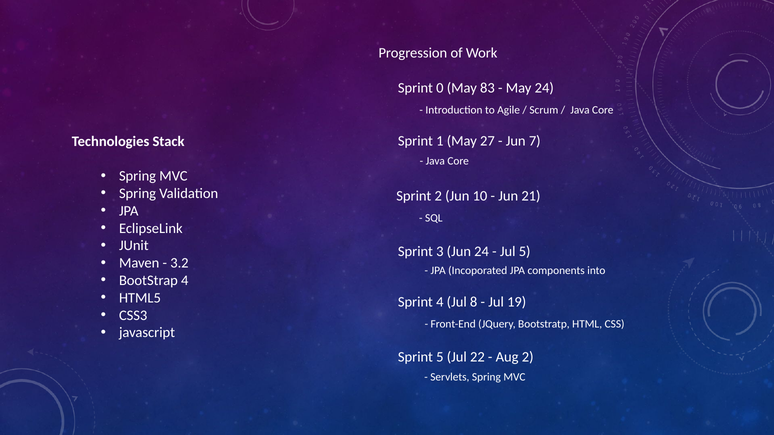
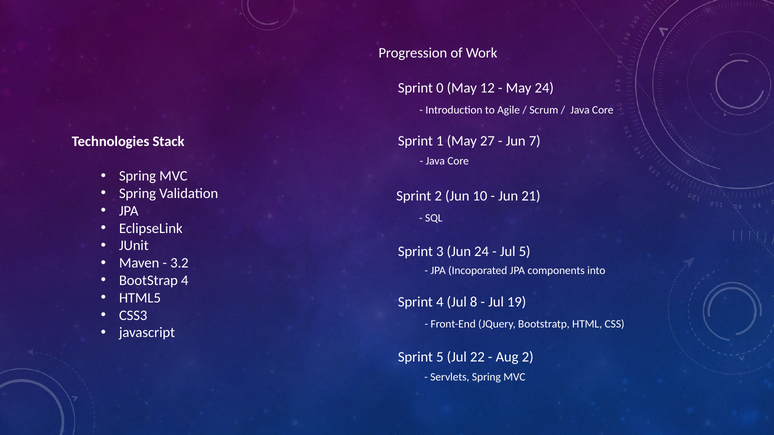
83: 83 -> 12 (487, 88)
